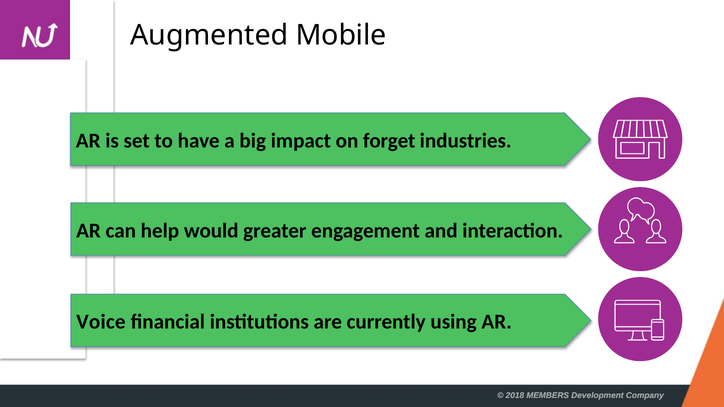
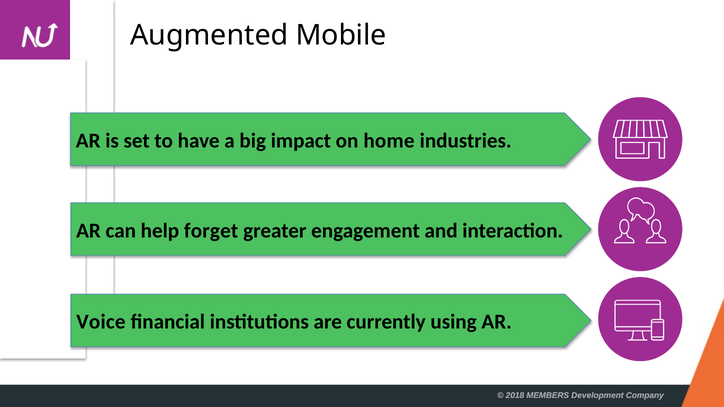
forget: forget -> home (389, 141)
would: would -> forget (211, 231)
